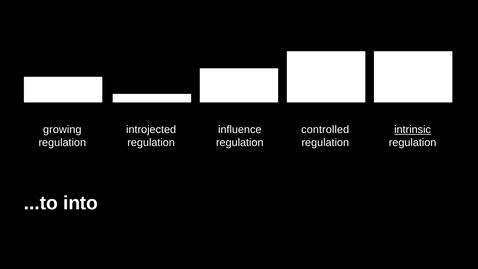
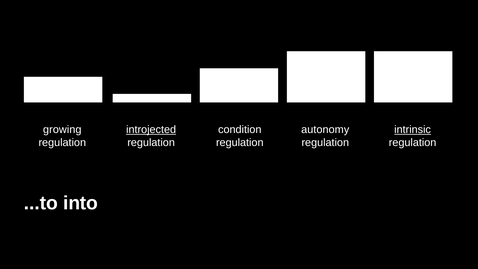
introjected underline: none -> present (151, 130)
influence: influence -> condition (240, 130)
controlled: controlled -> autonomy (325, 130)
